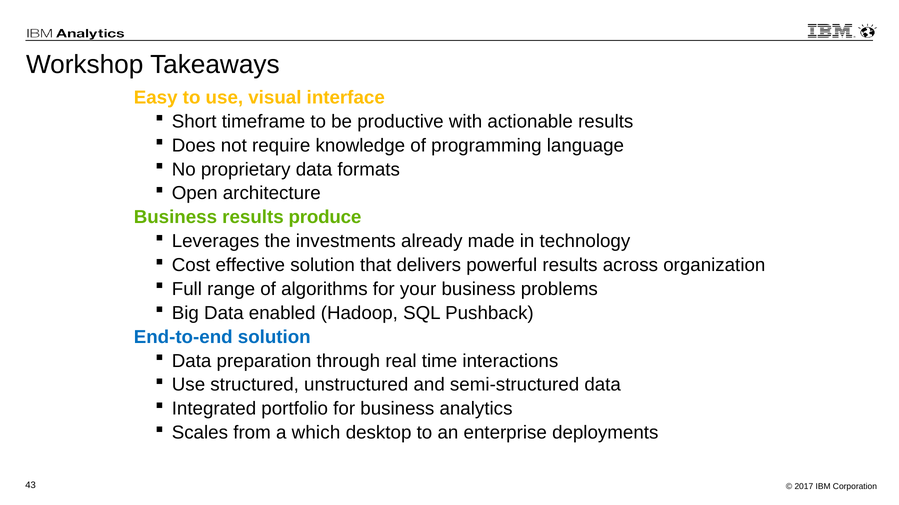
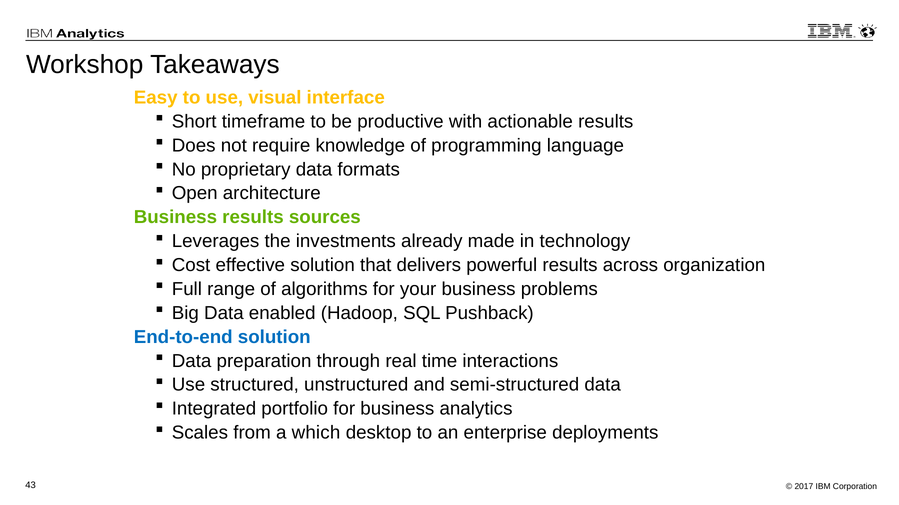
produce: produce -> sources (325, 218)
